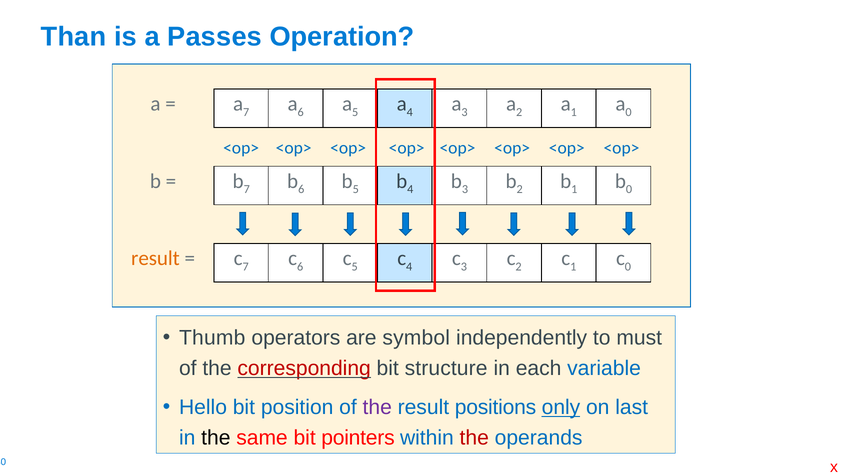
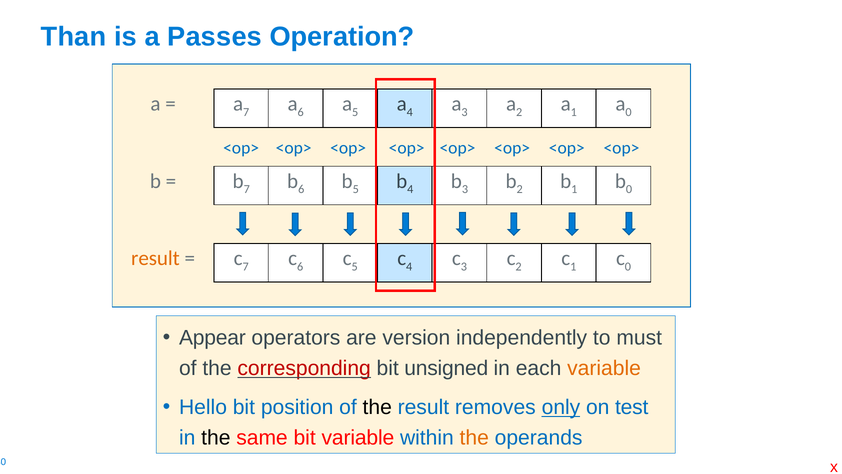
Thumb: Thumb -> Appear (212, 338)
symbol: symbol -> version (416, 338)
structure: structure -> unsigned (446, 368)
variable colour: blue -> orange (604, 368)
the colour: purple -> black (377, 407)
positions: positions -> removes (495, 407)
last: last -> test (632, 407)
bit pointers: pointers -> variable (358, 437)
the colour: red -> orange (474, 437)
